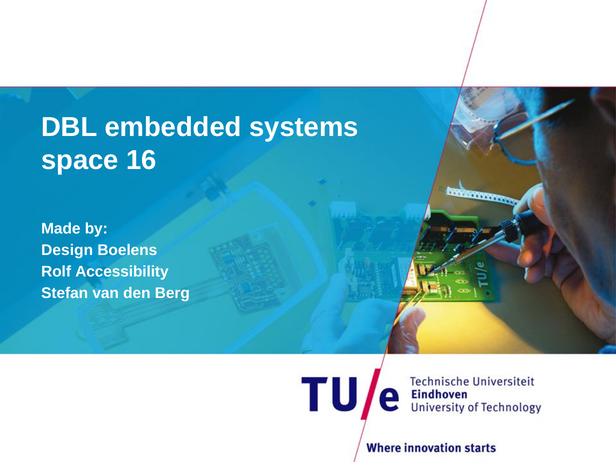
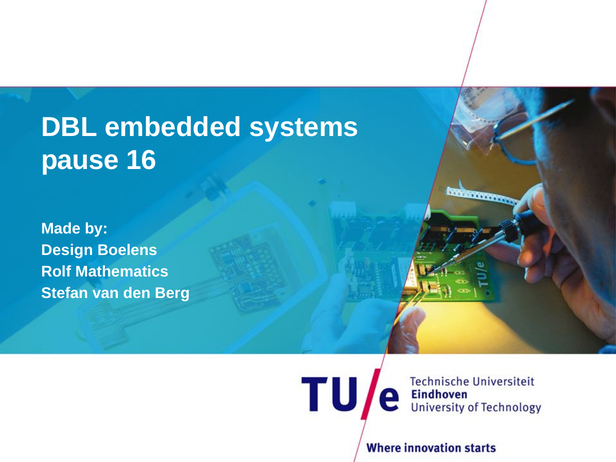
space: space -> pause (80, 160)
Accessibility: Accessibility -> Mathematics (122, 272)
